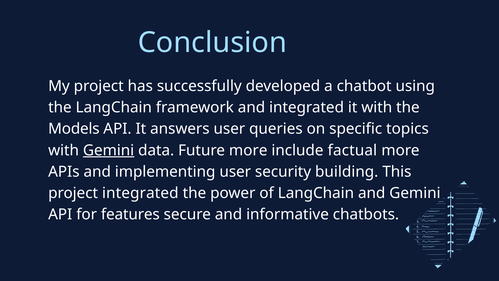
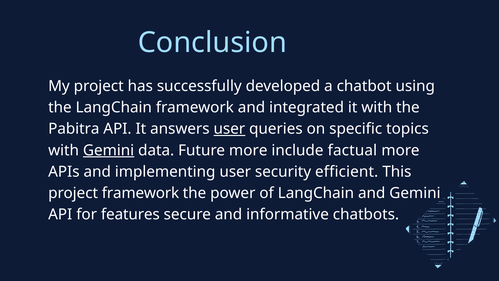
Models: Models -> Pabitra (74, 129)
user underline: none -> present (229, 129)
building: building -> efficient (347, 171)
project integrated: integrated -> framework (140, 193)
